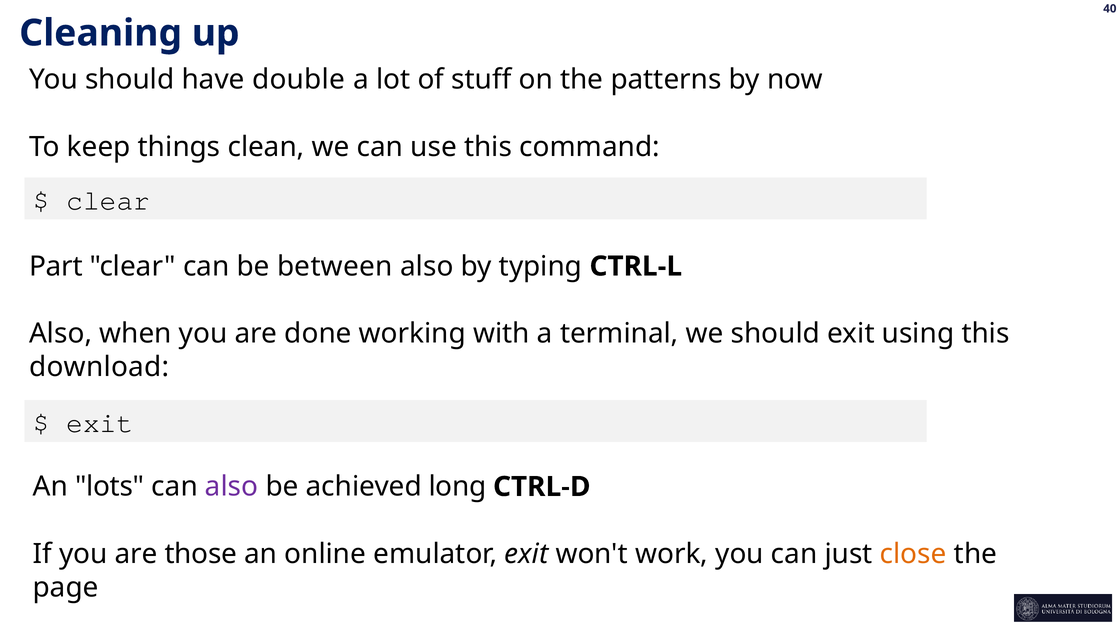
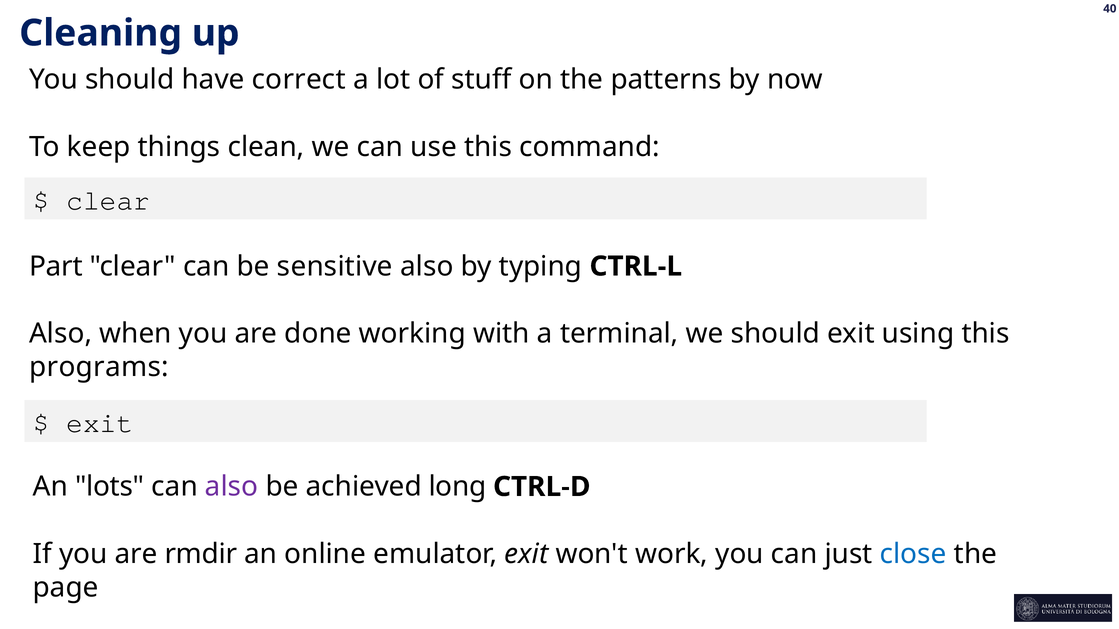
double: double -> correct (299, 80)
between: between -> sensitive (335, 266)
download: download -> programs (99, 367)
those: those -> rmdir (201, 554)
close colour: orange -> blue (913, 554)
